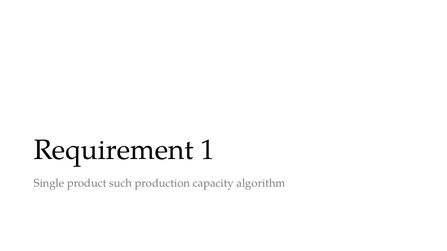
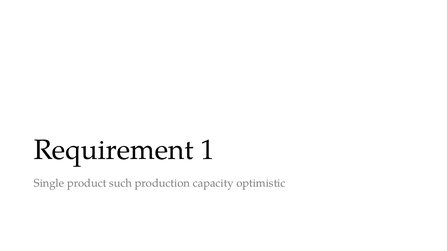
algorithm: algorithm -> optimistic (261, 184)
